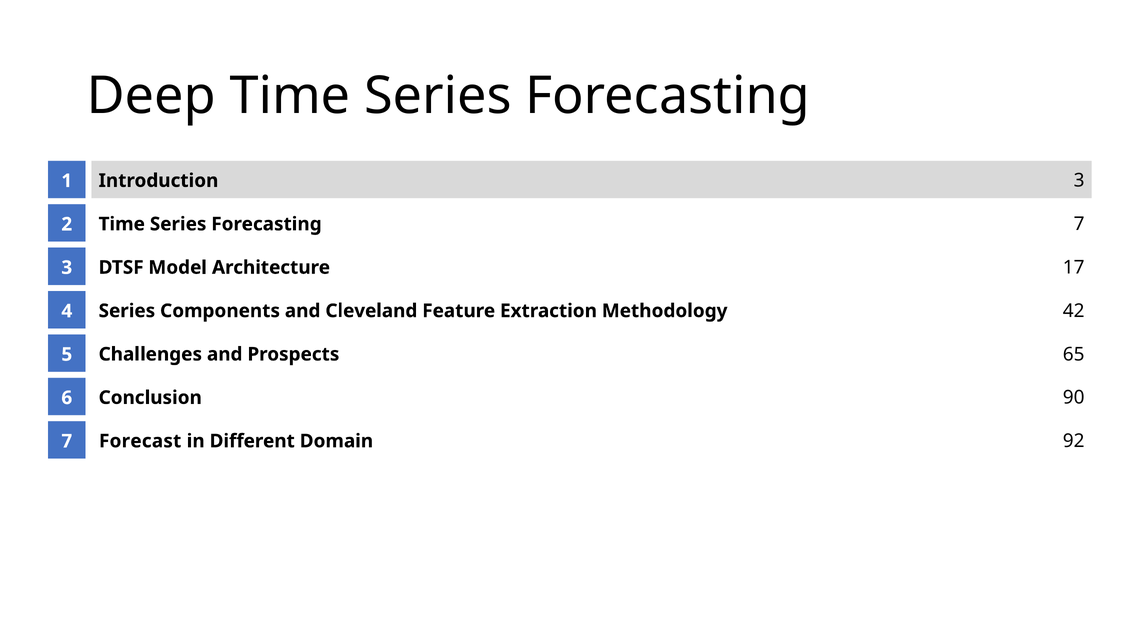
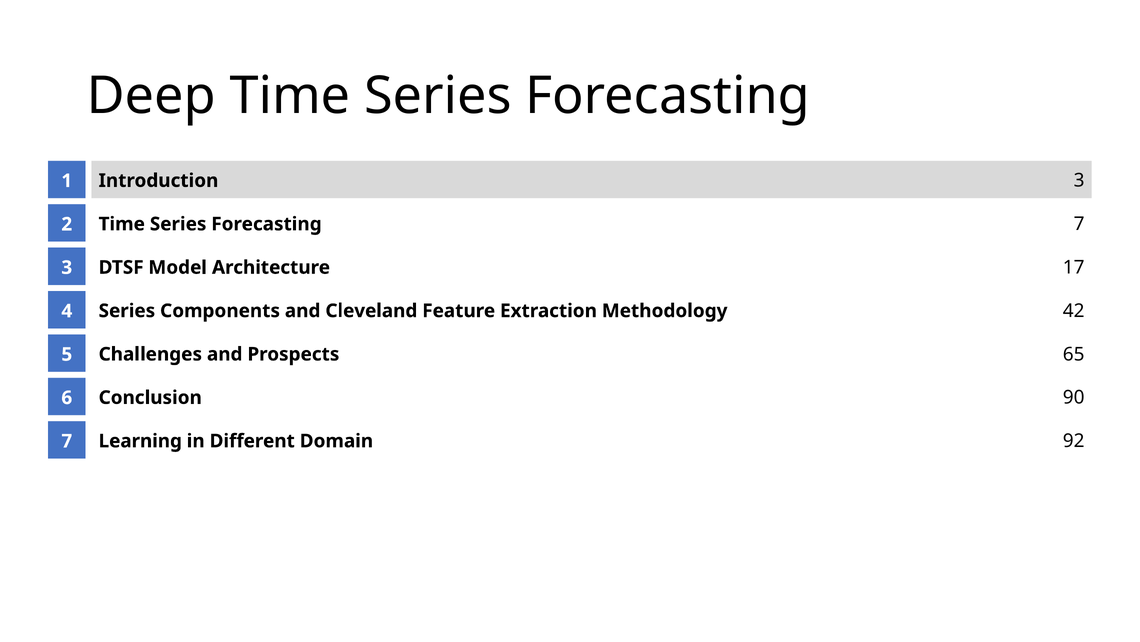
Forecast: Forecast -> Learning (140, 441)
